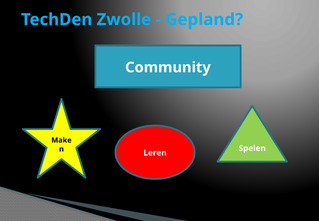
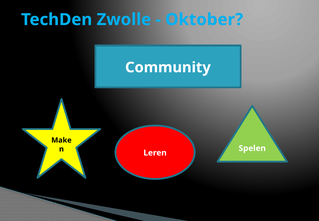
Gepland: Gepland -> Oktober (204, 20)
